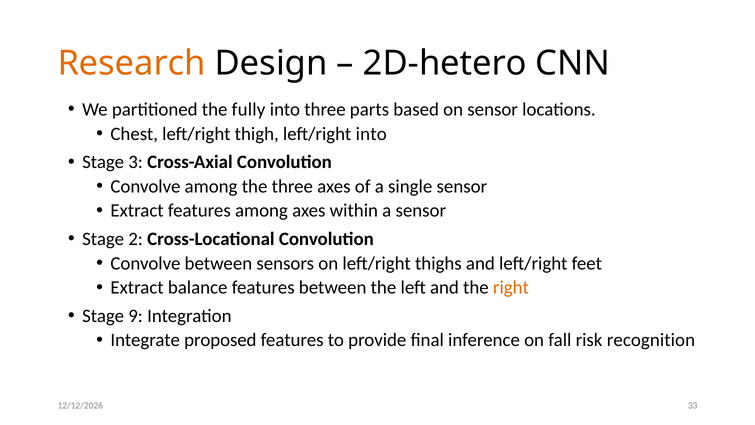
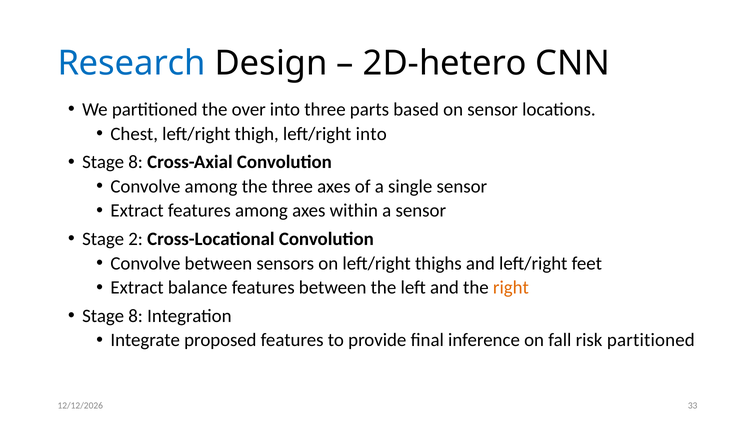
Research colour: orange -> blue (132, 63)
fully: fully -> over (249, 109)
3: 3 -> 8 (136, 162)
9: 9 -> 8 (136, 316)
risk recognition: recognition -> partitioned (651, 340)
